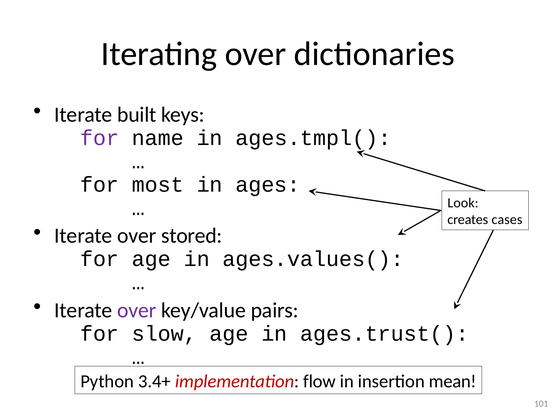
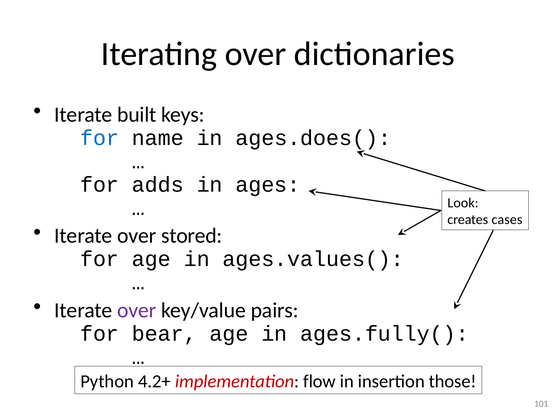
for colour: purple -> blue (100, 138)
ages.tmpl(: ages.tmpl( -> ages.does( (313, 138)
most: most -> adds (158, 185)
slow: slow -> bear (164, 334)
ages.trust(: ages.trust( -> ages.fully( (384, 334)
3.4+: 3.4+ -> 4.2+ (154, 381)
mean: mean -> those (453, 381)
